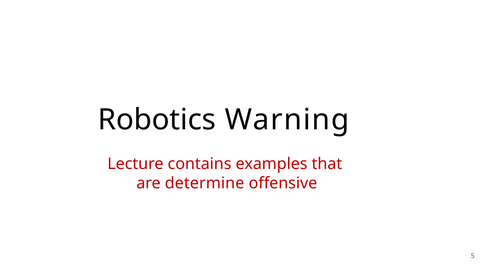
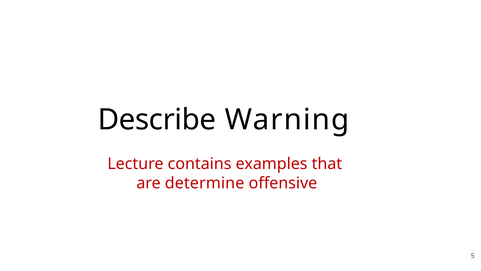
Robotics: Robotics -> Describe (157, 120)
